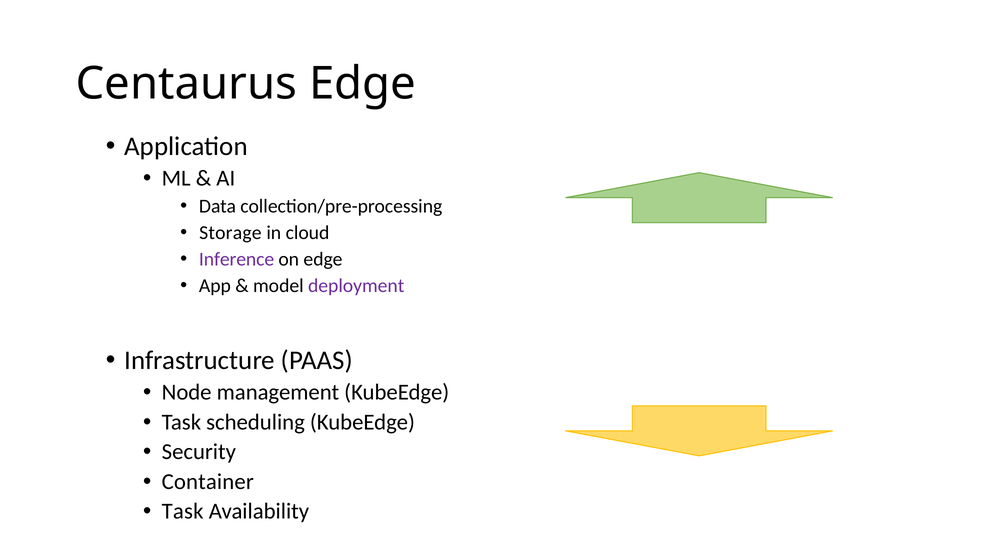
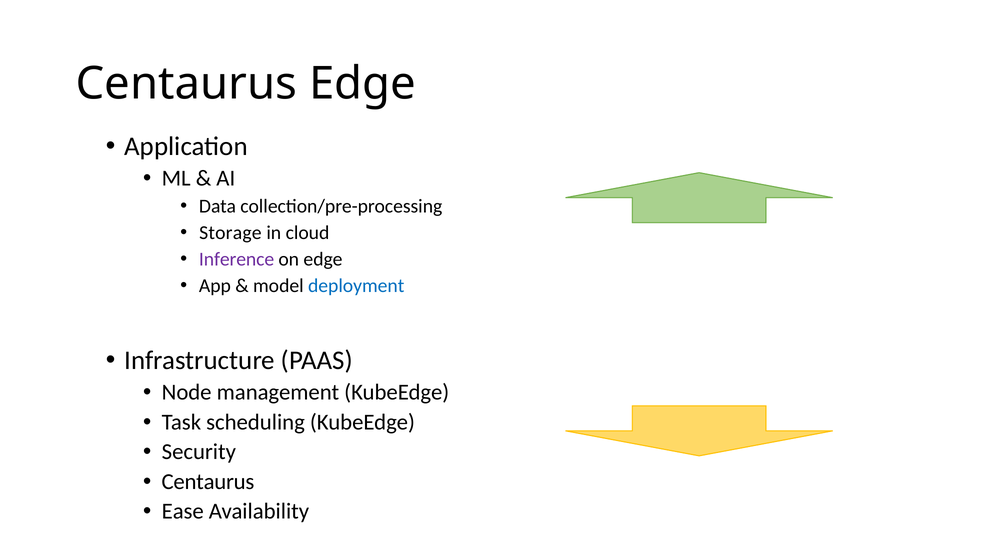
deployment colour: purple -> blue (356, 286)
Container: Container -> Centaurus (208, 482)
Task: Task -> Ease (183, 512)
